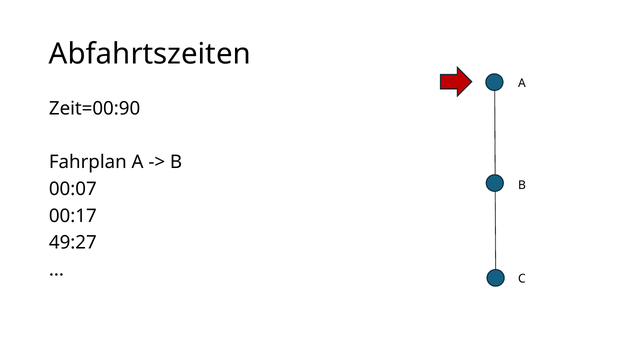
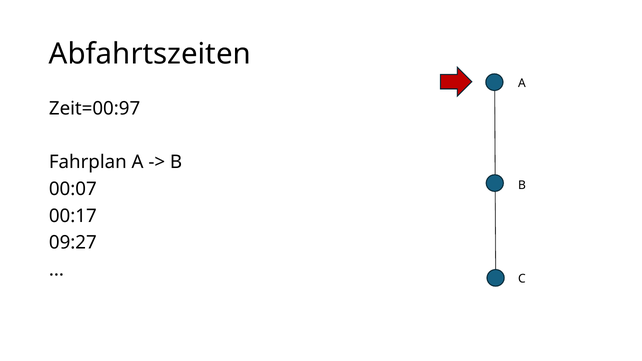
Zeit=00:90: Zeit=00:90 -> Zeit=00:97 (95, 109)
49:27: 49:27 -> 09:27 (73, 243)
